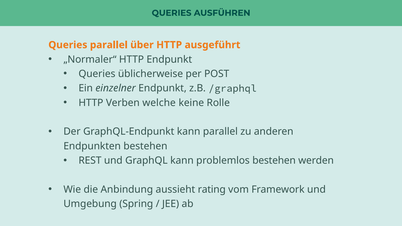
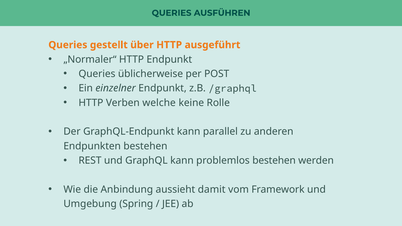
Queries parallel: parallel -> gestellt (109, 45)
rating: rating -> damit (212, 190)
